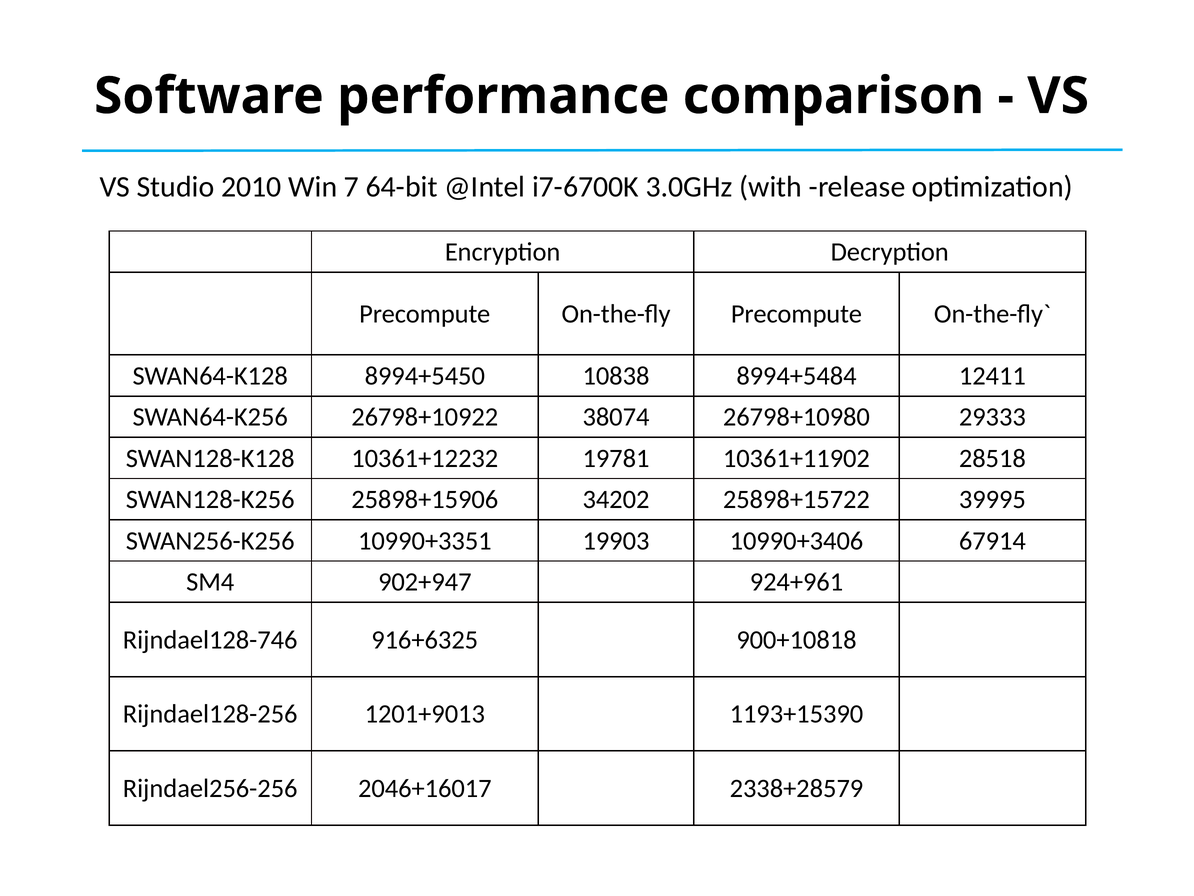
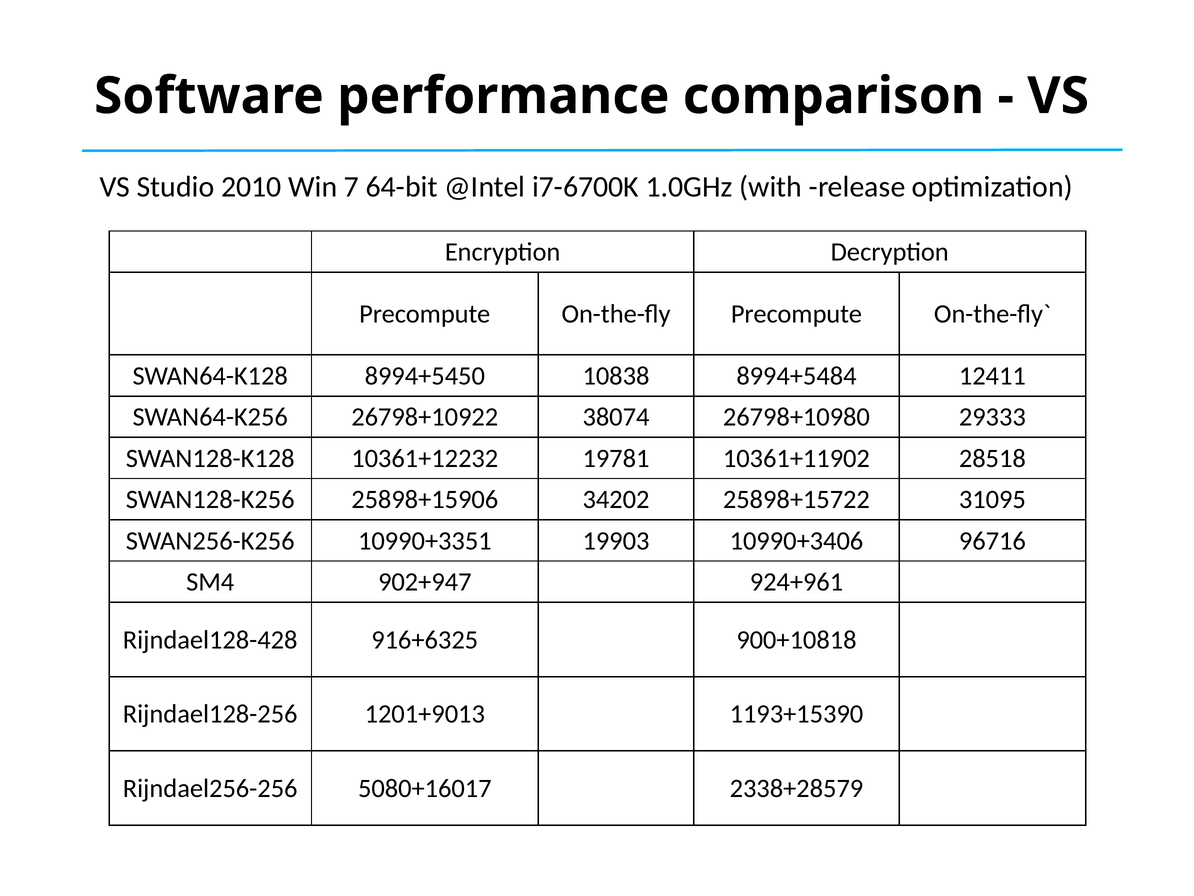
3.0GHz: 3.0GHz -> 1.0GHz (689, 187)
39995: 39995 -> 31095 (992, 499)
67914: 67914 -> 96716 (992, 540)
Rijndael128-746: Rijndael128-746 -> Rijndael128-428 (210, 639)
2046+16017: 2046+16017 -> 5080+16017 (425, 788)
